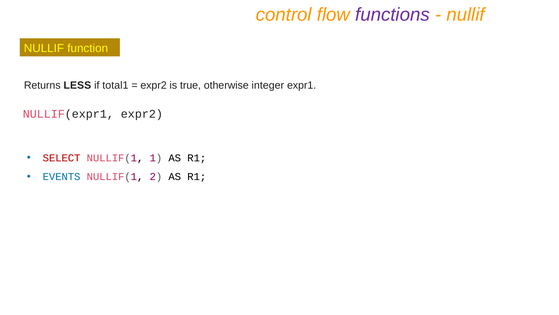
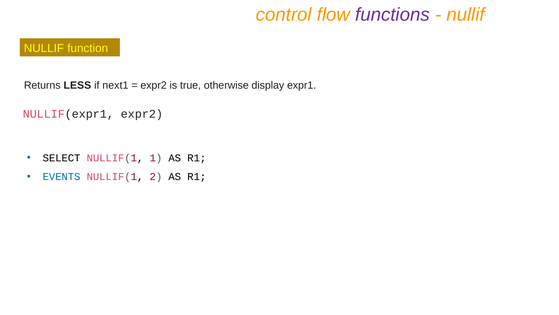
total1: total1 -> next1 (115, 85)
integer: integer -> display (268, 85)
SELECT colour: red -> black (62, 158)
